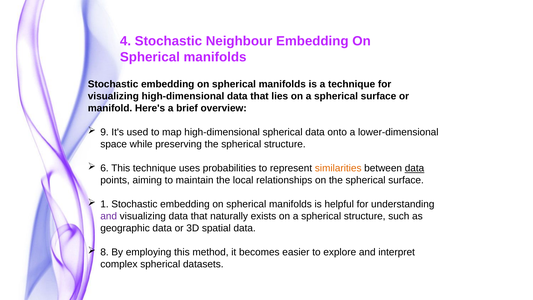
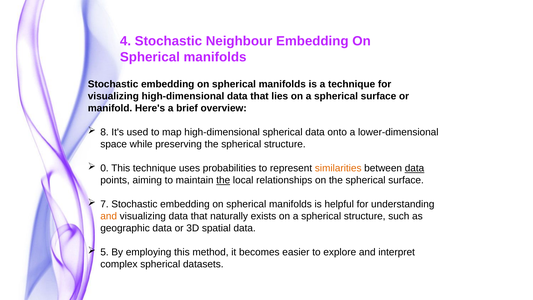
9: 9 -> 8 (105, 132)
6: 6 -> 0 (105, 168)
the underline: none -> present (223, 180)
1: 1 -> 7 (105, 204)
and colour: purple -> orange (109, 216)
8: 8 -> 5 (105, 252)
